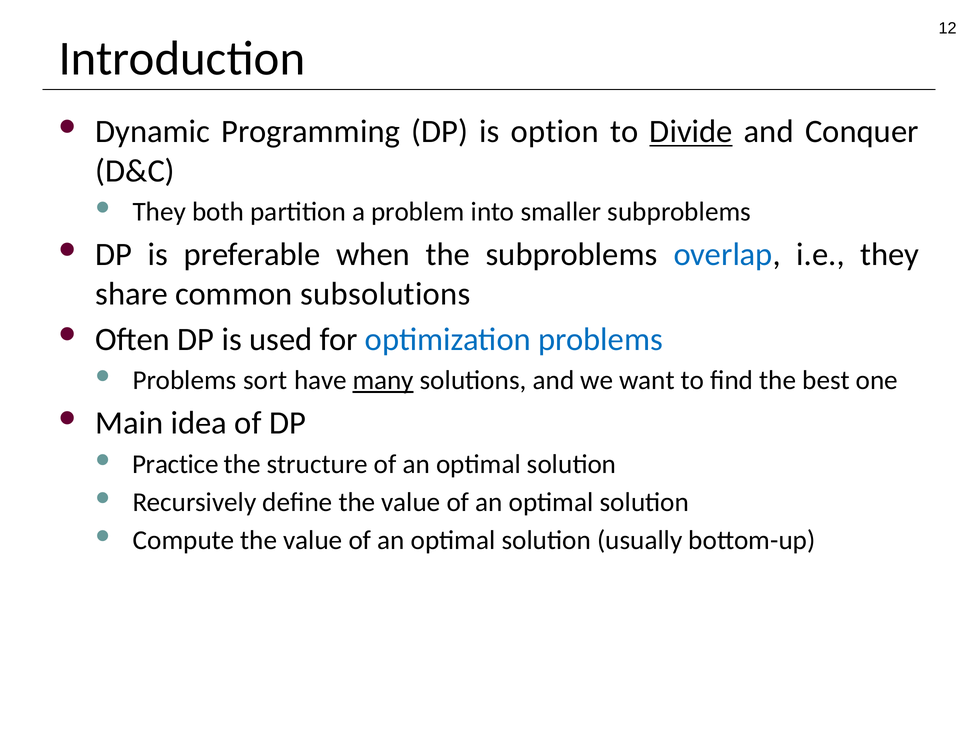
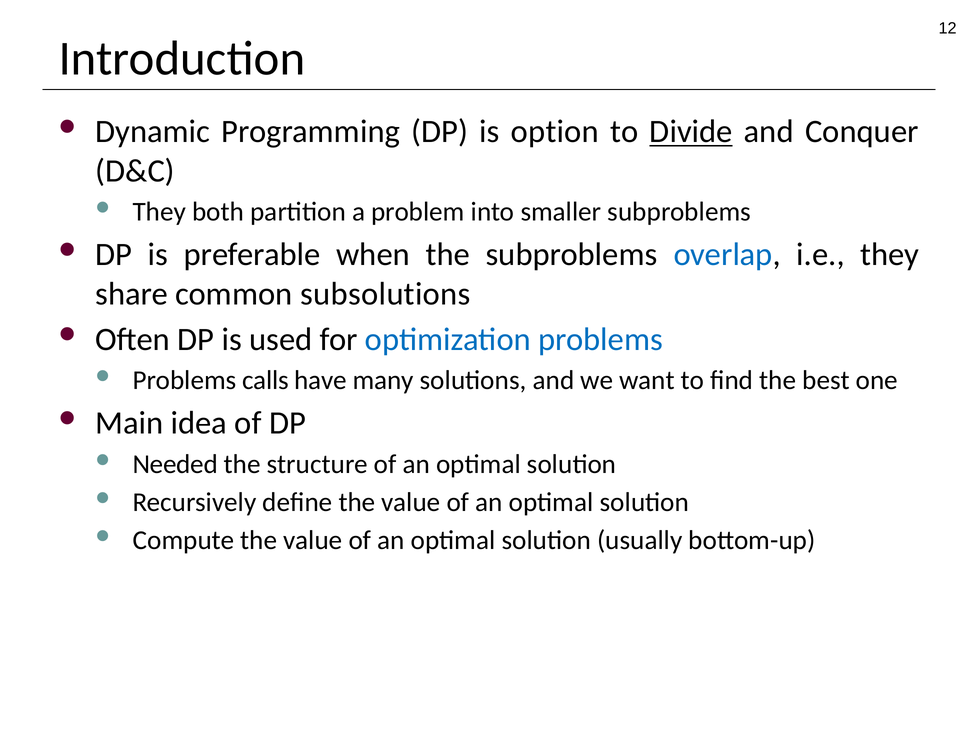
sort: sort -> calls (265, 380)
many underline: present -> none (383, 380)
Practice: Practice -> Needed (175, 464)
